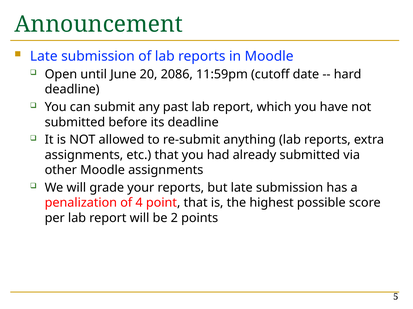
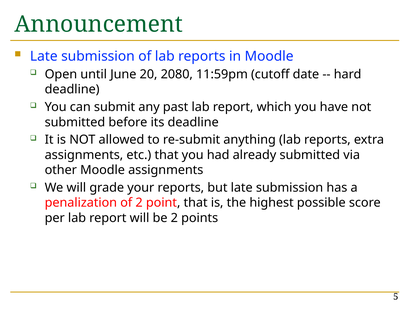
2086: 2086 -> 2080 (177, 75)
of 4: 4 -> 2 (139, 203)
